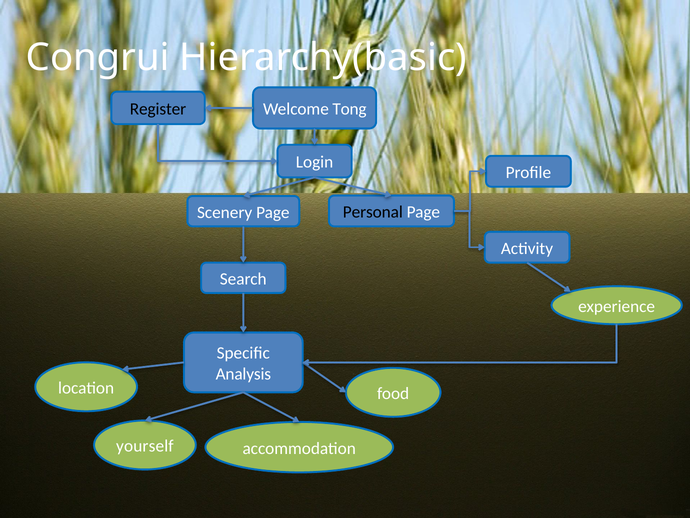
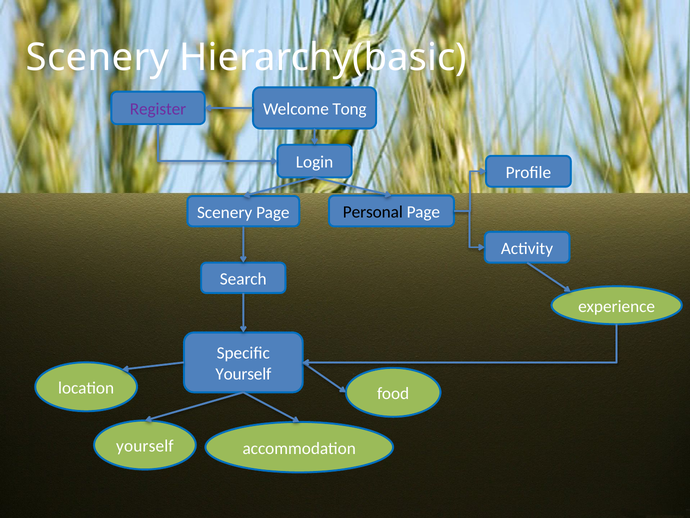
Congrui: Congrui -> Scenery (98, 58)
Register colour: black -> purple (158, 109)
Analysis: Analysis -> Yourself (243, 374)
